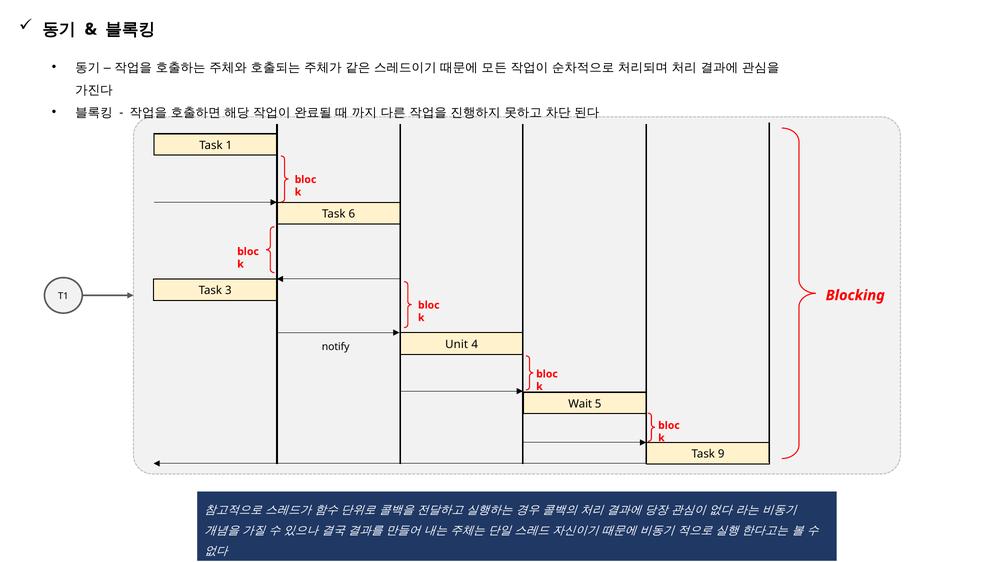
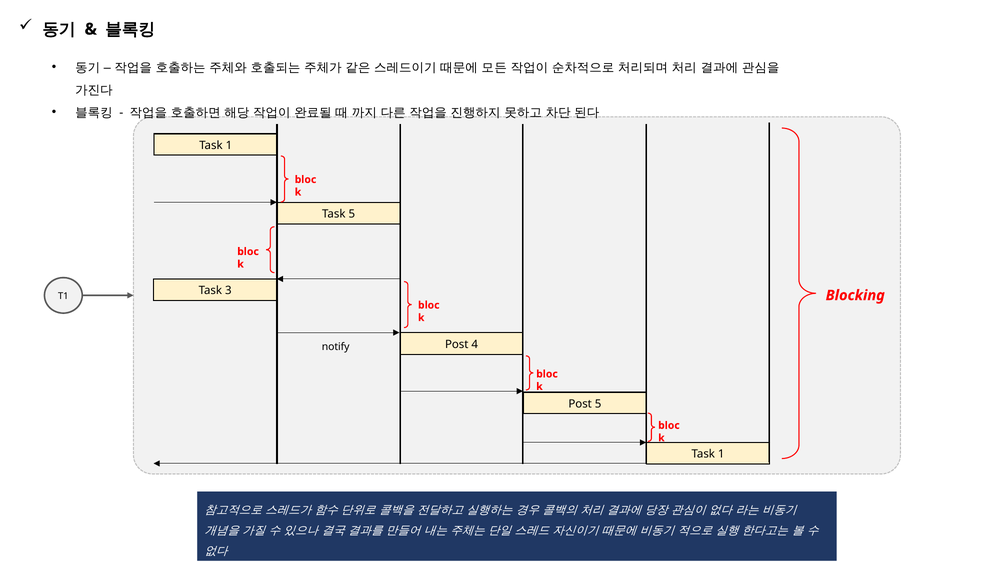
Task 6: 6 -> 5 (352, 214)
Unit: Unit -> Post (457, 345)
Wait: Wait -> Post (580, 404)
9: 9 -> 1 (721, 454)
